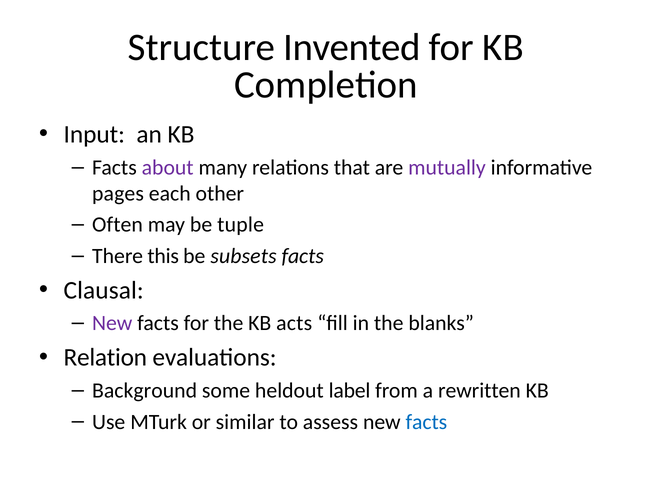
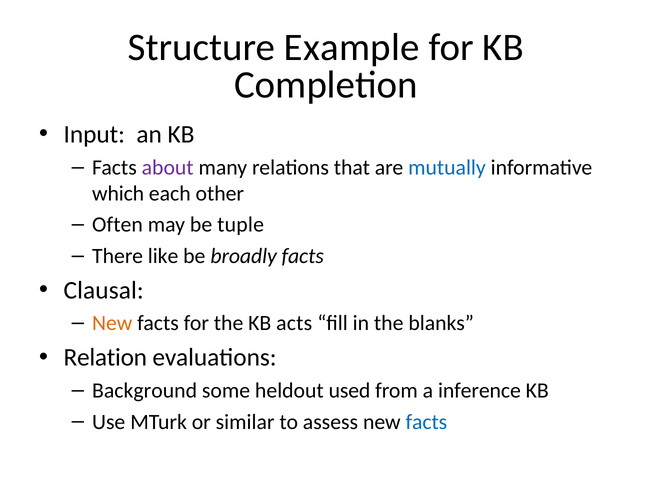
Invented: Invented -> Example (352, 47)
mutually colour: purple -> blue (447, 167)
pages: pages -> which (118, 194)
this: this -> like (163, 256)
subsets: subsets -> broadly (244, 256)
New colour: purple -> orange (112, 323)
label: label -> used (350, 391)
rewritten: rewritten -> inference (479, 391)
